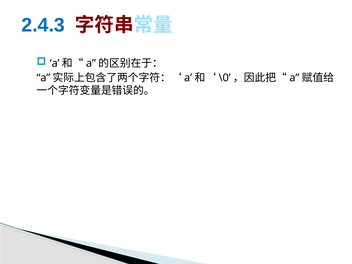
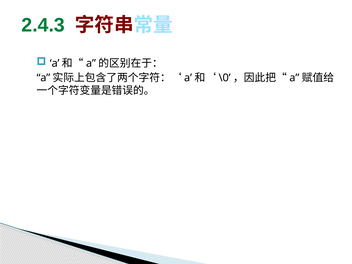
2.4.3 colour: blue -> green (43, 25)
